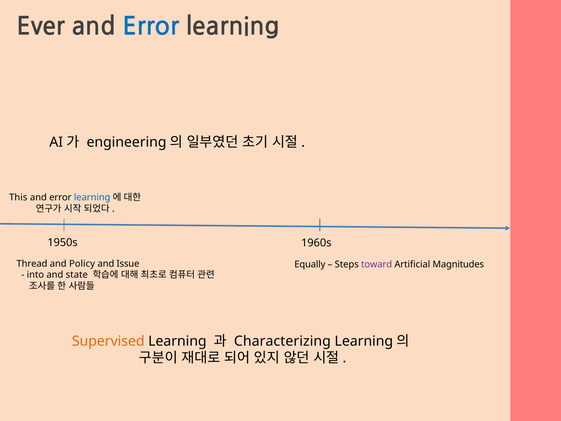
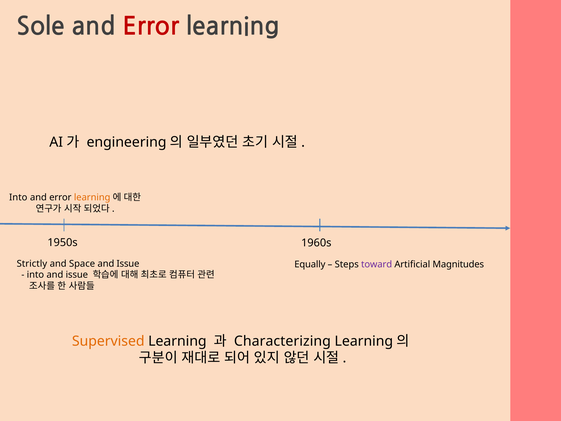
Ever: Ever -> Sole (41, 27)
Error colour: blue -> red (151, 27)
This: This -> Into (18, 197)
learning colour: blue -> orange (92, 197)
Thread: Thread -> Strictly (32, 264)
Policy: Policy -> Space (82, 264)
state: state -> issue (77, 275)
